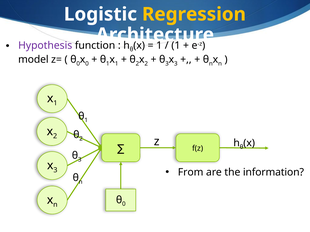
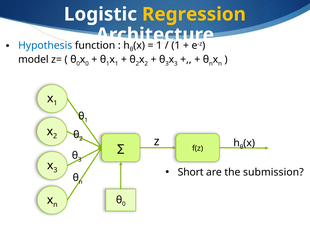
Hypothesis colour: purple -> blue (45, 46)
From: From -> Short (191, 173)
information: information -> submission (273, 173)
